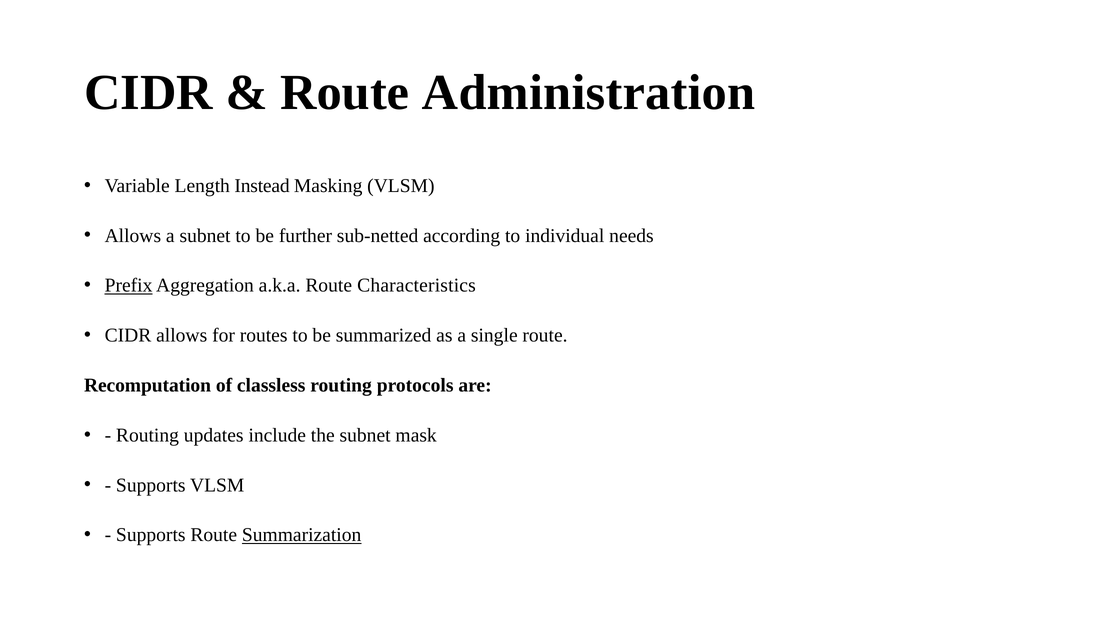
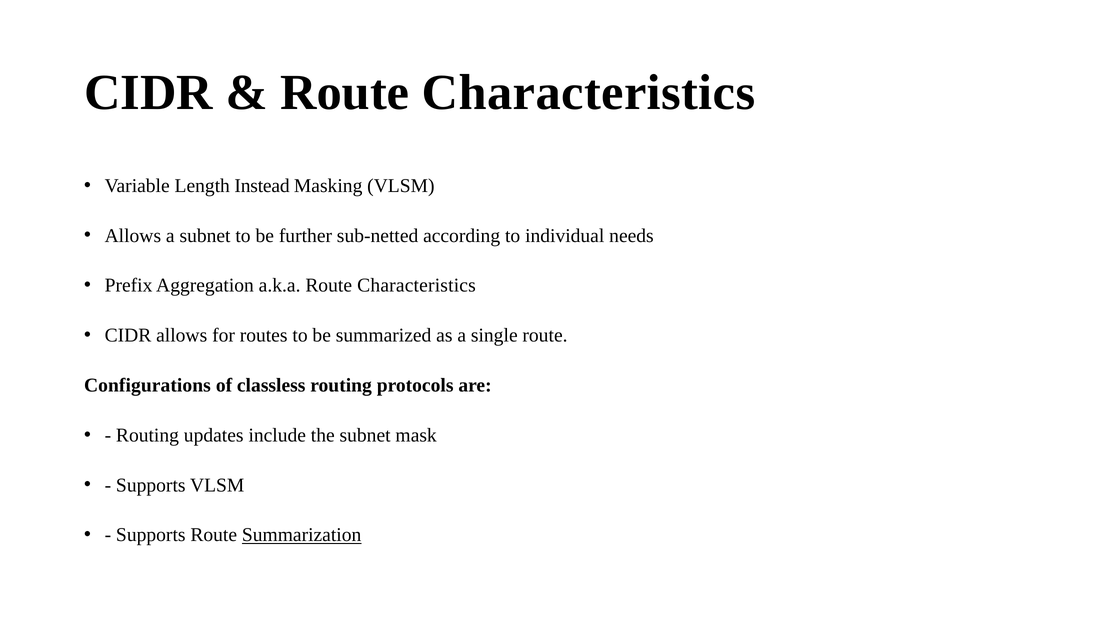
Administration: Administration -> Characteristics (589, 93)
Prefix underline: present -> none (129, 285)
Recomputation: Recomputation -> Configurations (147, 385)
